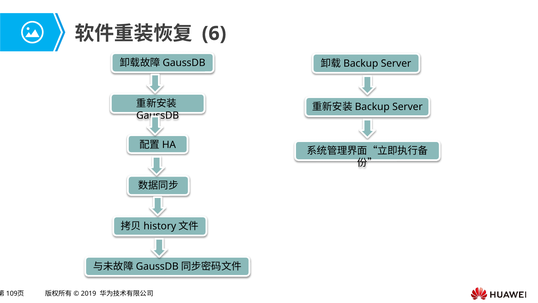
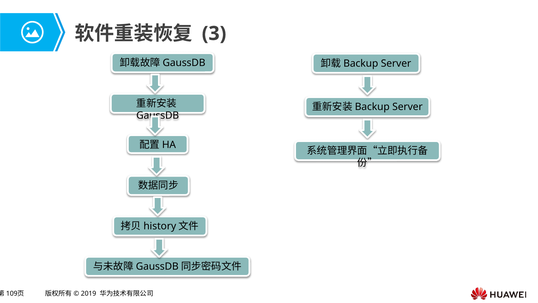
6: 6 -> 3 (214, 33)
